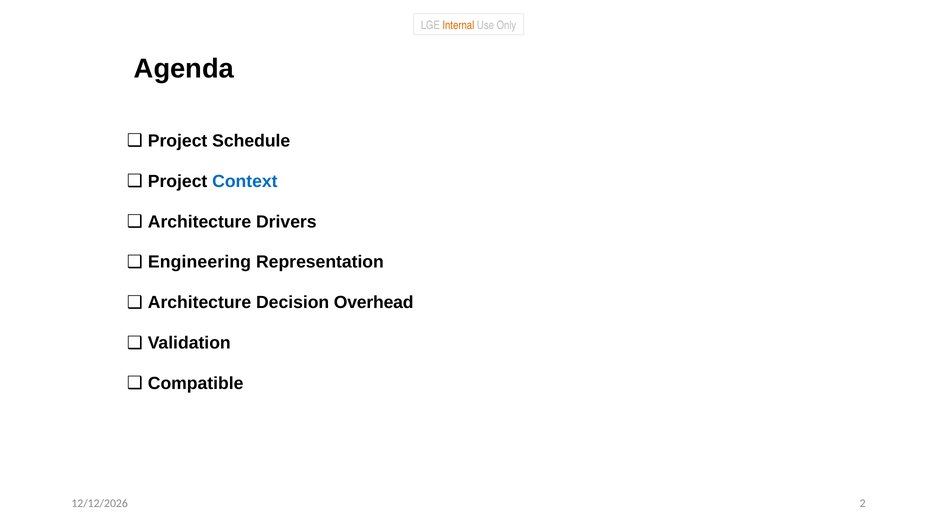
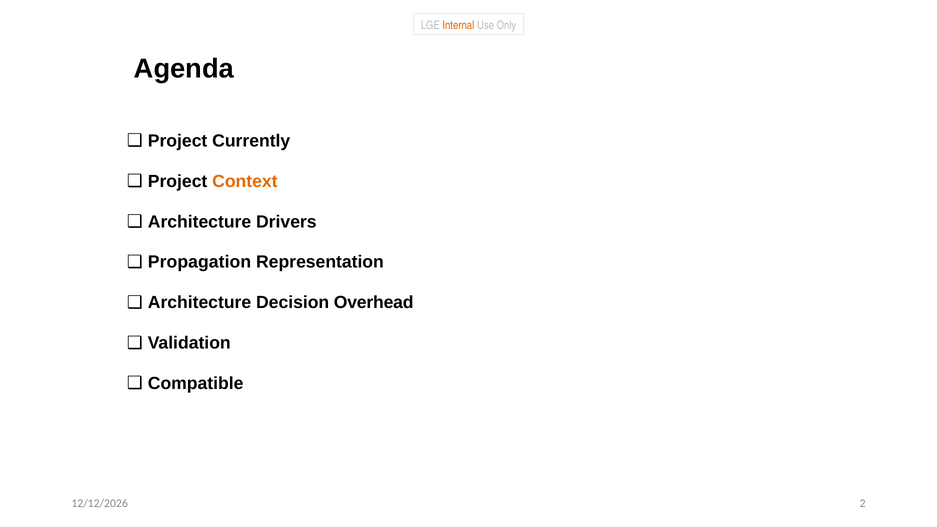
Schedule: Schedule -> Currently (251, 141)
Context colour: blue -> orange (245, 181)
Engineering: Engineering -> Propagation (200, 262)
